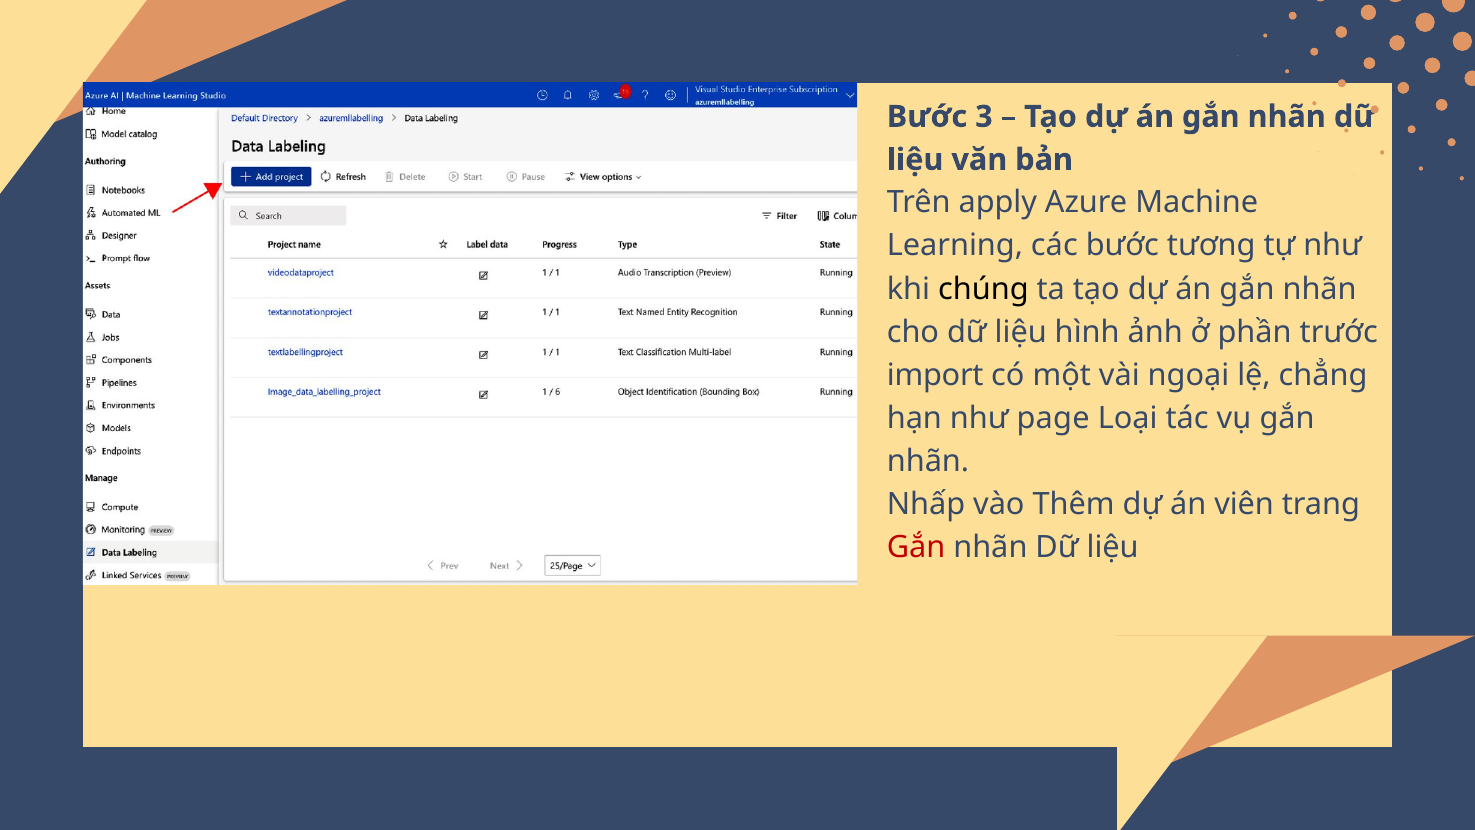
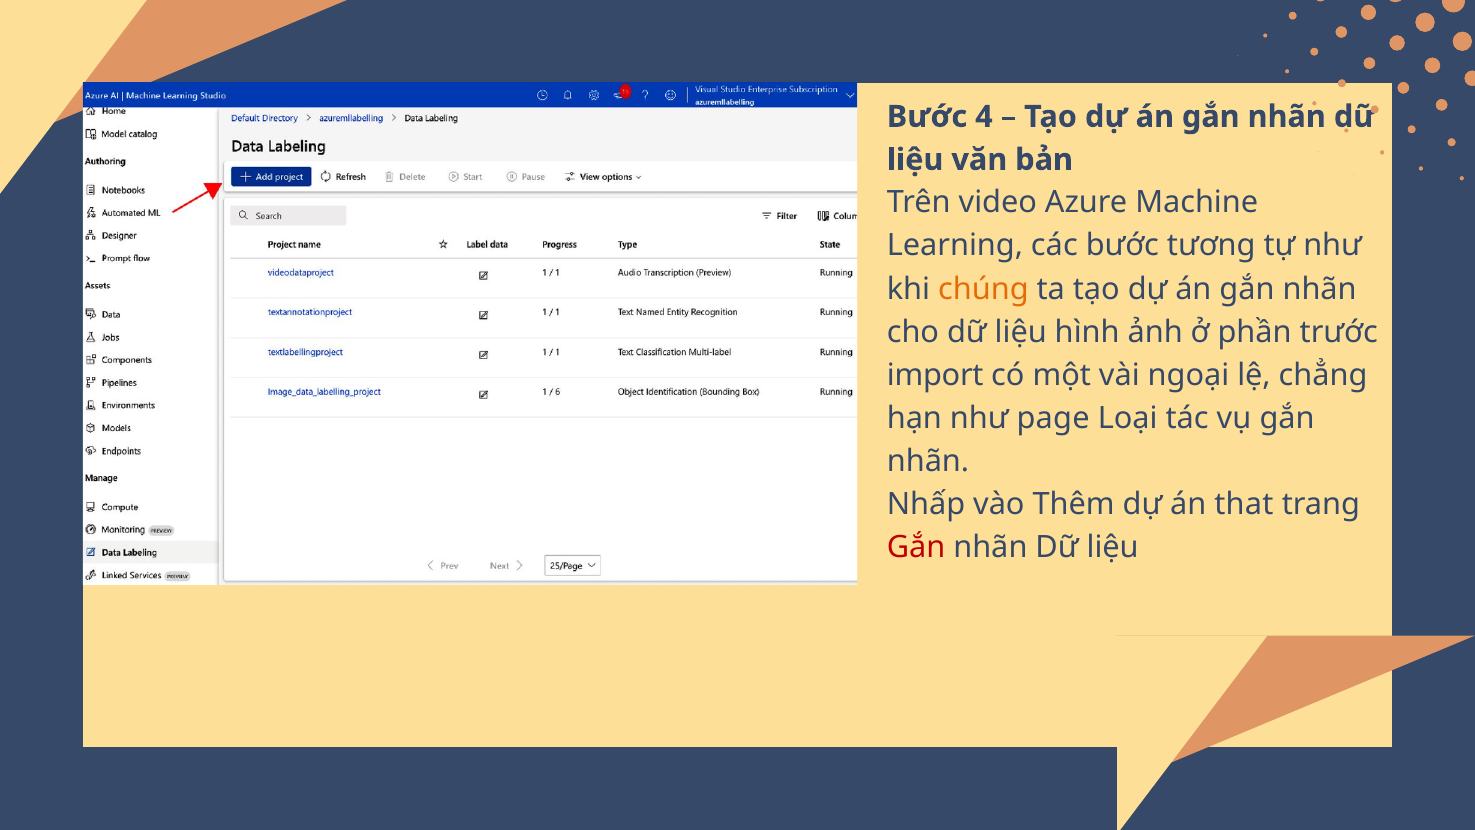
3: 3 -> 4 (984, 117)
apply: apply -> video (998, 203)
chúng colour: black -> orange (983, 289)
viên: viên -> that (1244, 504)
